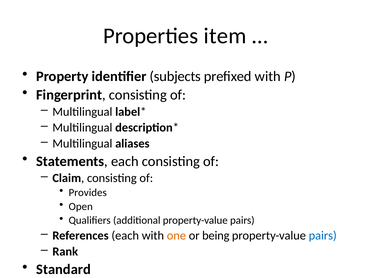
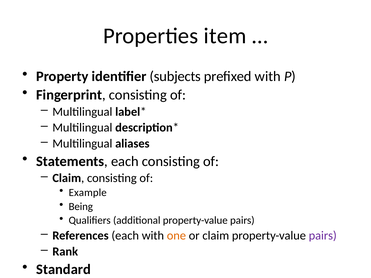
Provides: Provides -> Example (88, 193)
Open: Open -> Being (81, 207)
or being: being -> claim (216, 236)
pairs colour: blue -> purple (323, 236)
